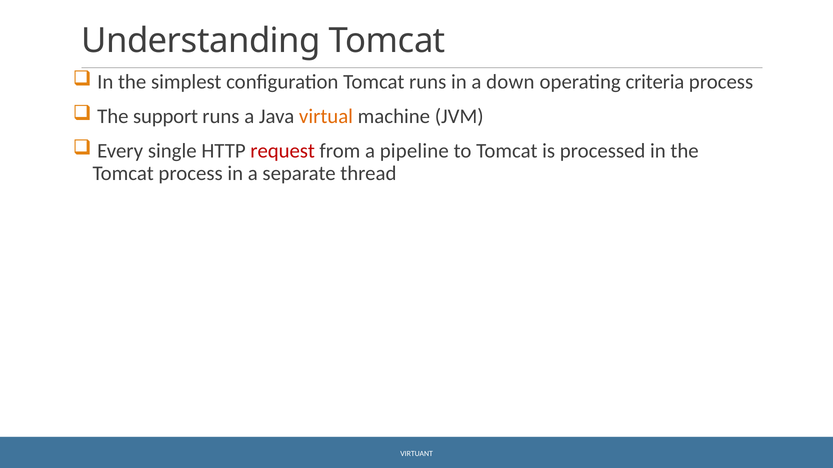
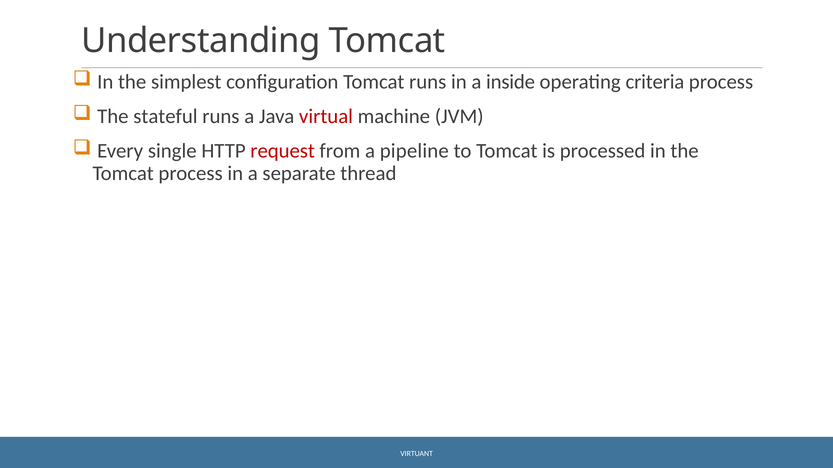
down: down -> inside (511, 82)
support: support -> stateful (165, 117)
virtual colour: orange -> red (326, 117)
